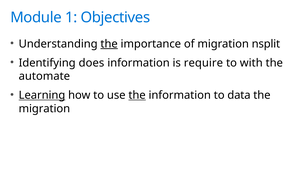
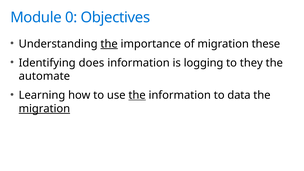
1: 1 -> 0 (71, 17)
nsplit: nsplit -> these (266, 44)
require: require -> logging (204, 63)
with: with -> they (251, 63)
Learning underline: present -> none (42, 95)
migration underline: none -> present (44, 109)
